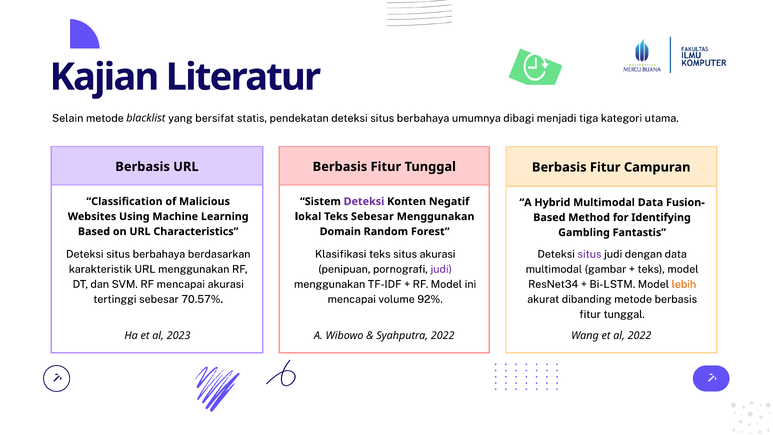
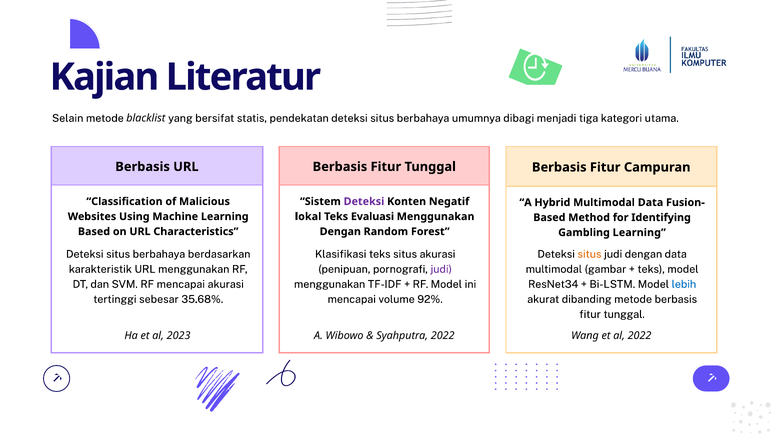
Teks Sebesar: Sebesar -> Evaluasi (372, 216)
Domain: Domain -> Dengan (340, 231)
Gambling Fantastis: Fantastis -> Learning (639, 232)
situs colour: purple -> orange (589, 254)
lebih colour: orange -> blue (684, 284)
70.57%: 70.57% -> 35.68% (202, 299)
